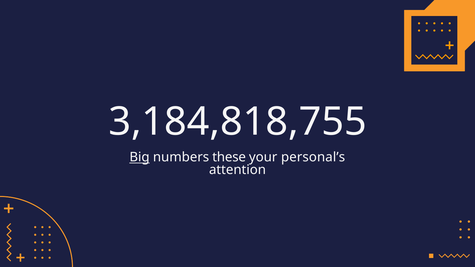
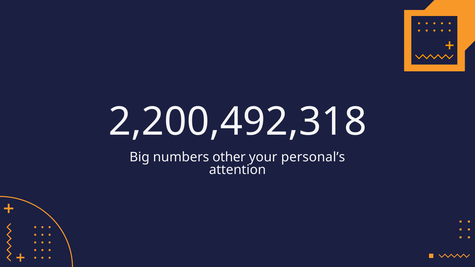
3,184,818,755: 3,184,818,755 -> 2,200,492,318 (238, 122)
Big underline: present -> none (140, 157)
these: these -> other (229, 157)
